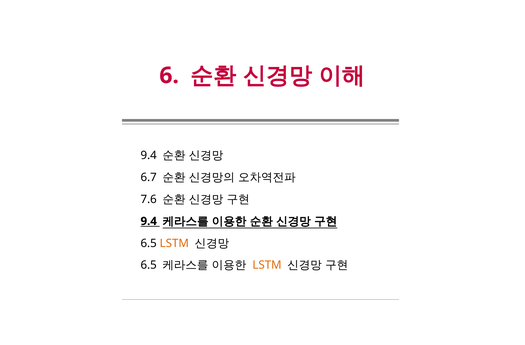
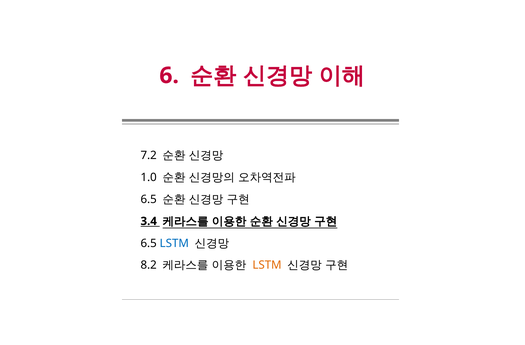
9.4: 9.4 -> 7.2 (149, 155)
6.7: 6.7 -> 1.0 (149, 177)
7.6: 7.6 -> 6.5 (149, 199)
9.4: 9.4 -> 3.4 (149, 221)
LSTM colour: orange -> blue (174, 243)
6.5: 6.5 -> 8.2 (149, 265)
